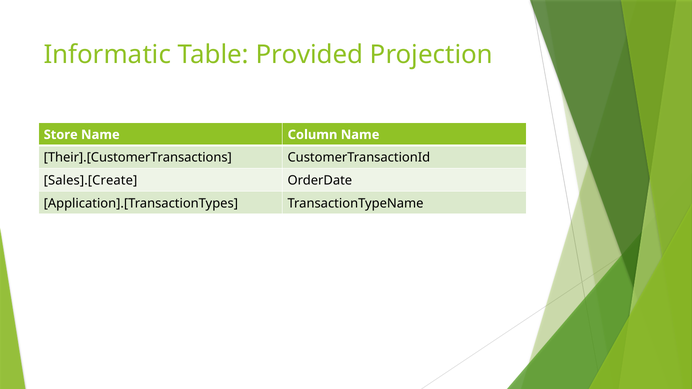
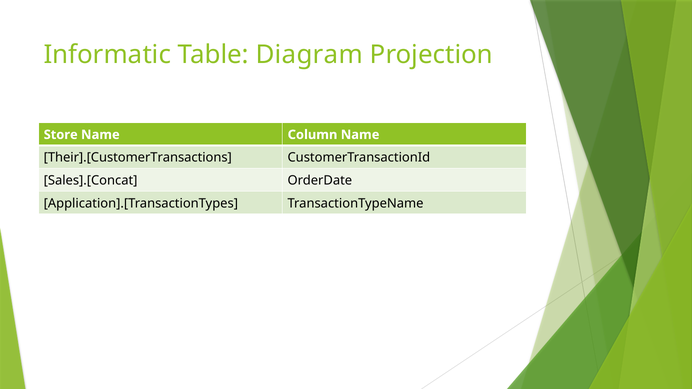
Provided: Provided -> Diagram (309, 55)
Sales].[Create: Sales].[Create -> Sales].[Concat (91, 181)
